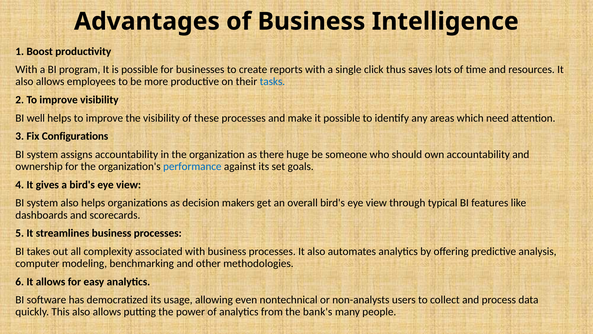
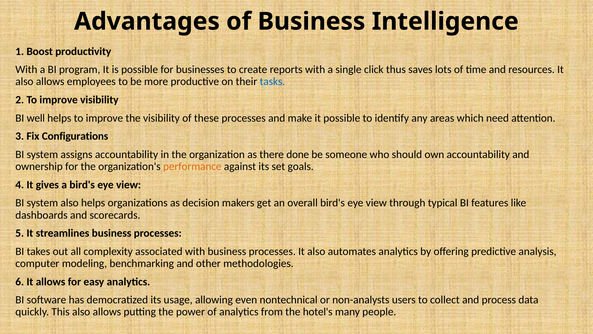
huge: huge -> done (298, 154)
performance colour: blue -> orange (192, 166)
bank's: bank's -> hotel's (318, 312)
